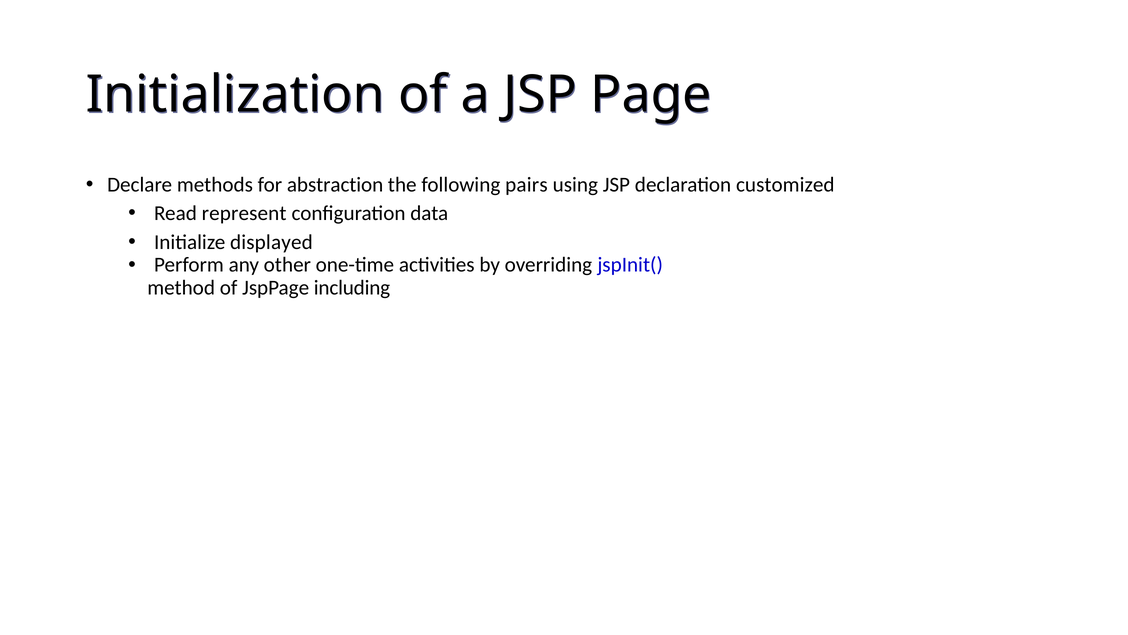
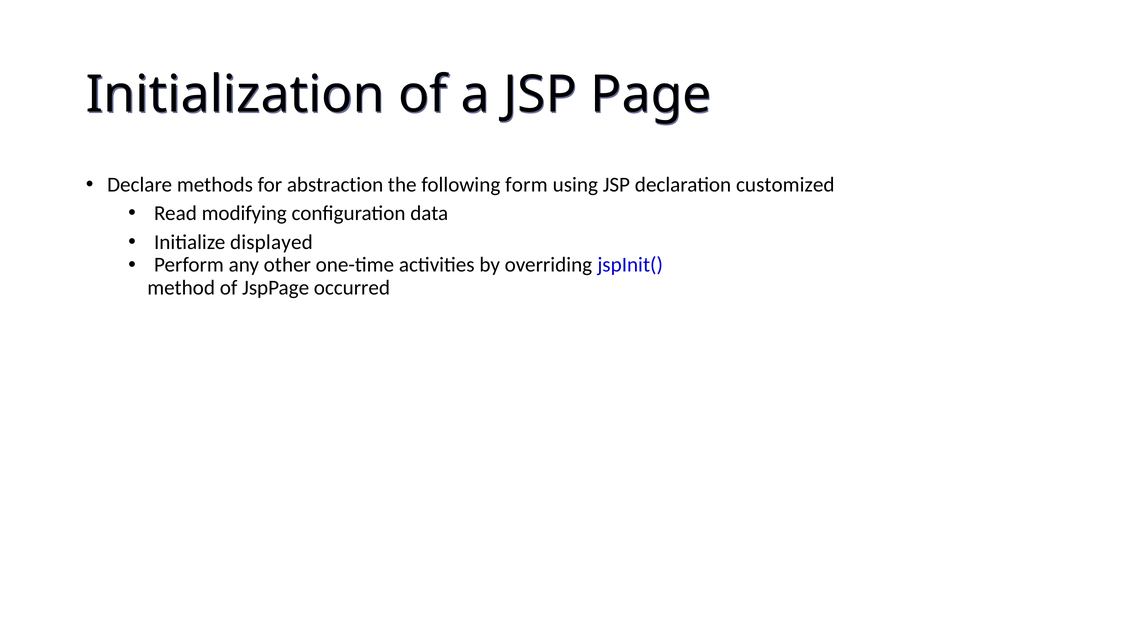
pairs: pairs -> form (526, 184)
represent: represent -> modifying (244, 213)
including: including -> occurred (352, 288)
